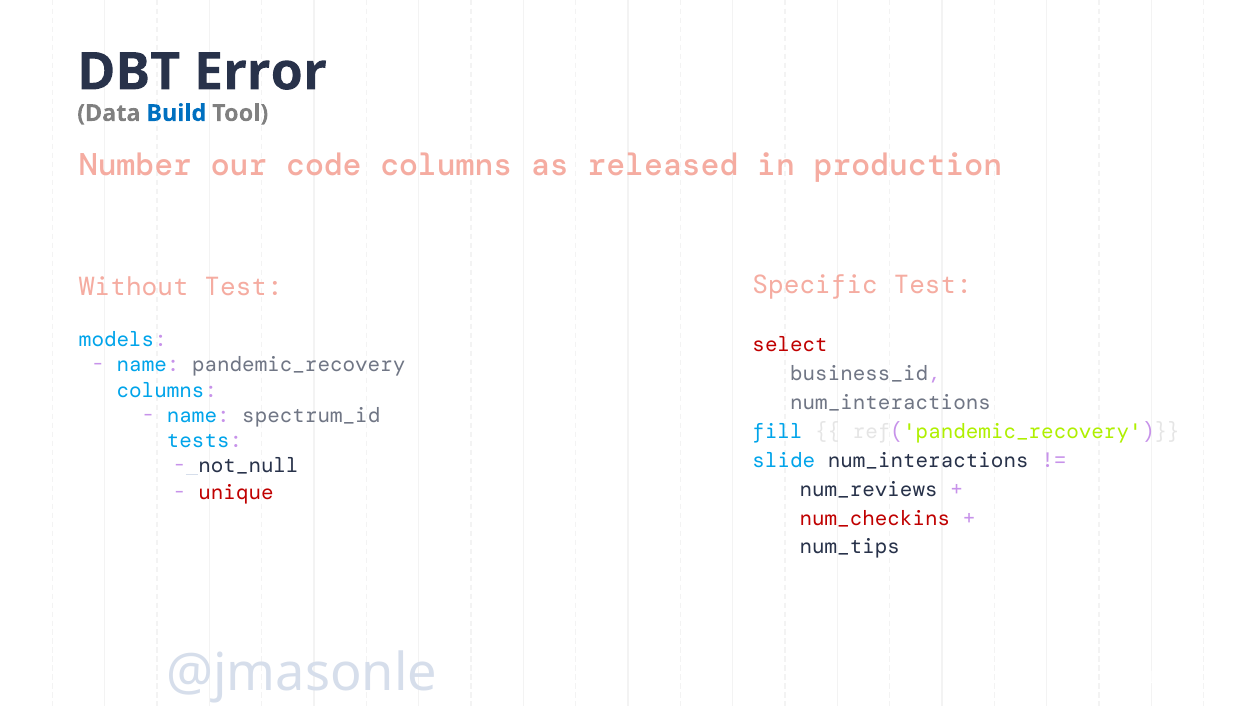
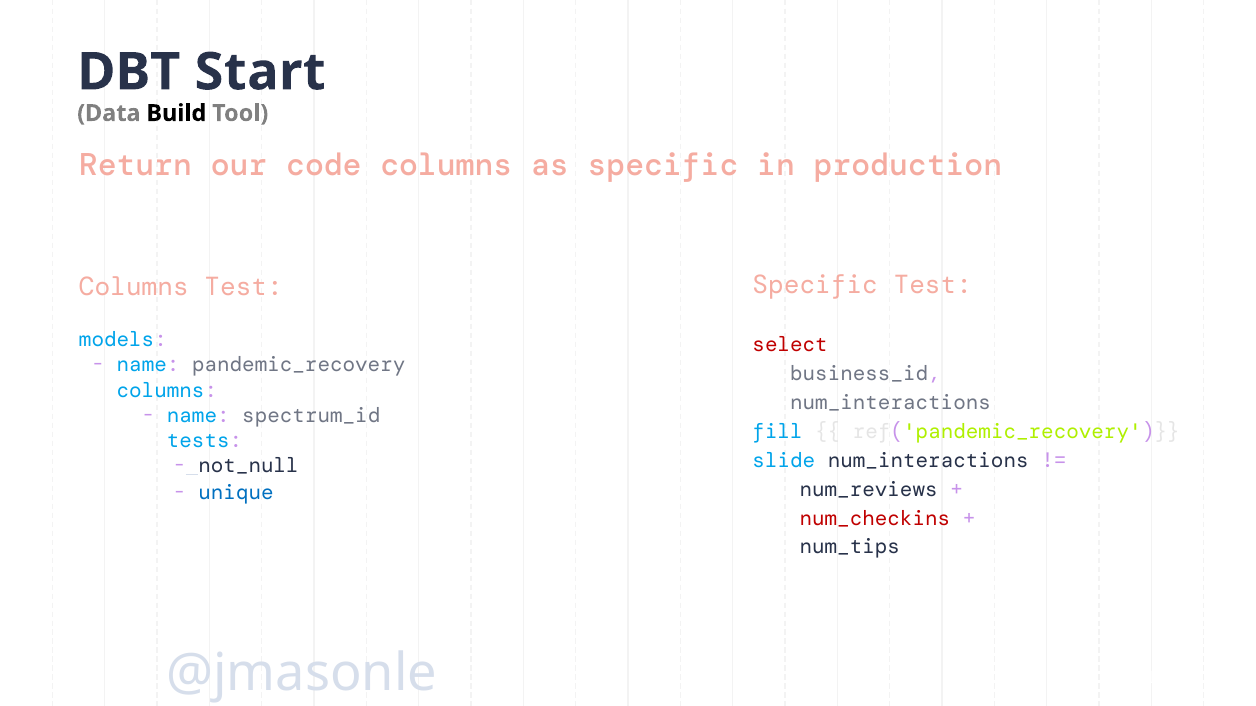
Error: Error -> Start (260, 72)
Build colour: blue -> black (176, 113)
Number: Number -> Return (135, 166)
as released: released -> specific (663, 166)
Without: Without -> Columns (134, 287)
unique colour: red -> blue (236, 493)
